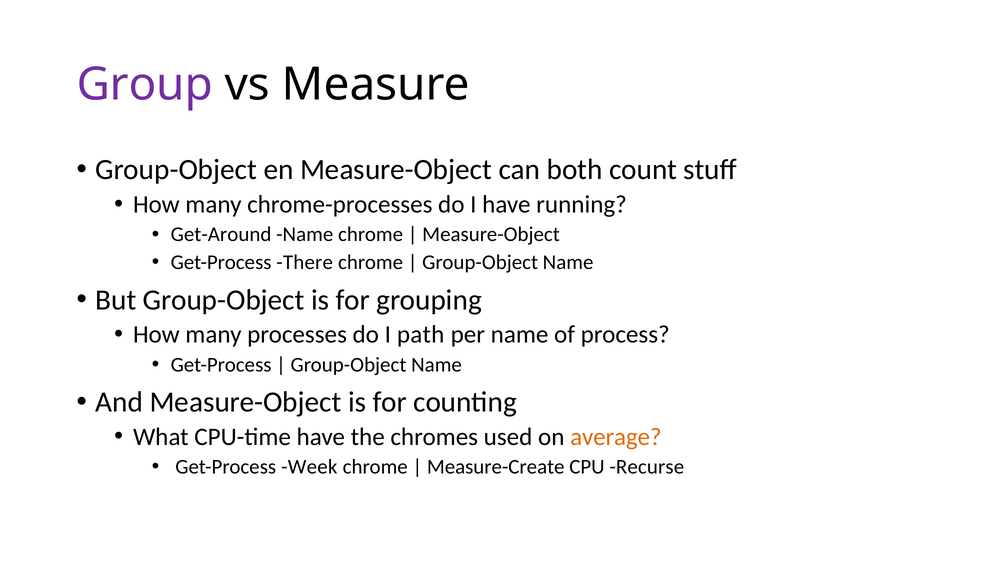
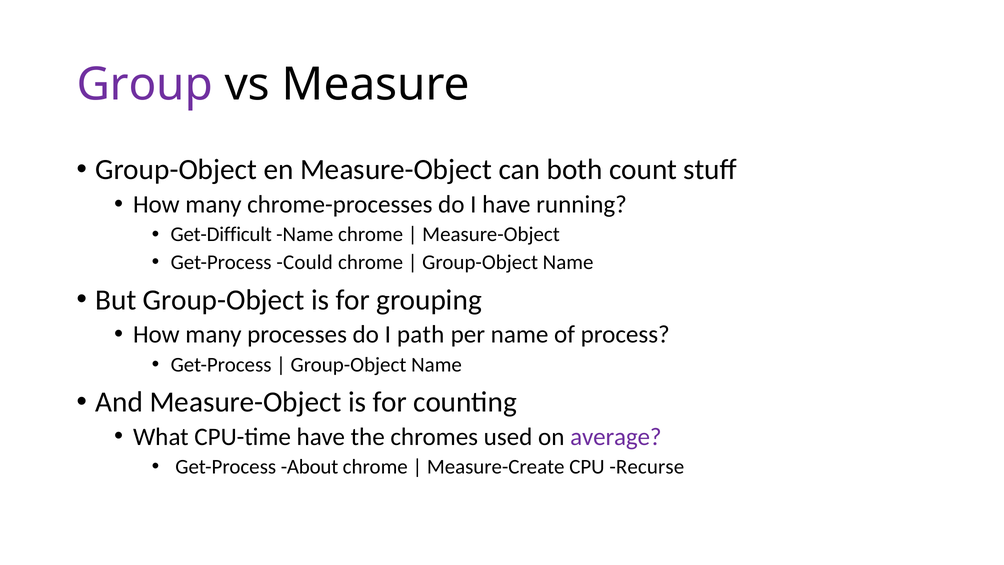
Get-Around: Get-Around -> Get-Difficult (221, 234)
There: There -> Could (305, 262)
average colour: orange -> purple (616, 437)
Week: Week -> About (310, 467)
